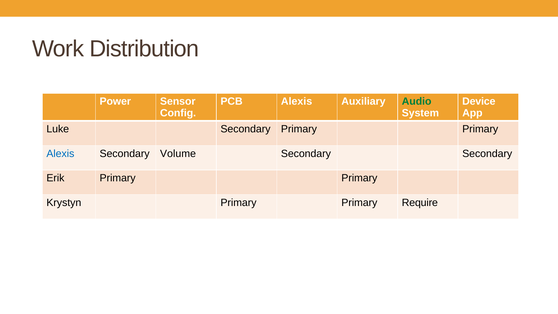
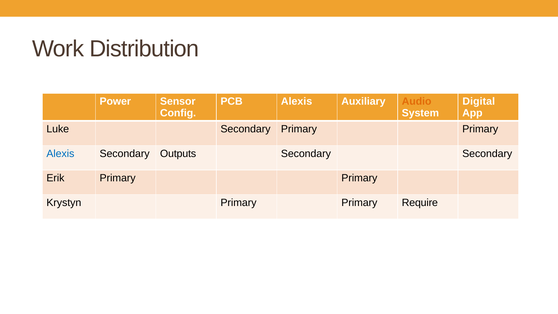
Audio colour: green -> orange (417, 101)
Device: Device -> Digital (479, 101)
Volume: Volume -> Outputs (178, 154)
